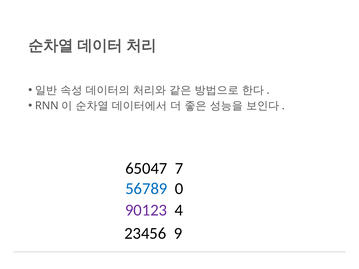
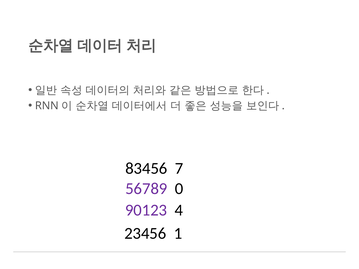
65047: 65047 -> 83456 (146, 169)
56789 colour: blue -> purple (146, 189)
9: 9 -> 1 (178, 234)
